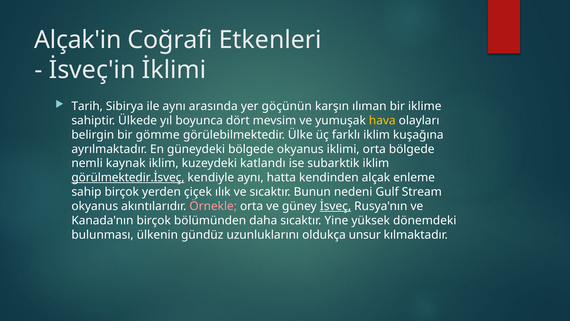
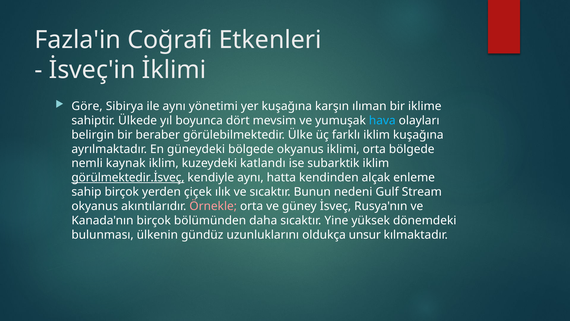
Alçak'in: Alçak'in -> Fazla'in (78, 40)
Tarih: Tarih -> Göre (87, 106)
arasında: arasında -> yönetimi (213, 106)
yer göçünün: göçünün -> kuşağına (287, 106)
hava colour: yellow -> light blue (382, 120)
gömme: gömme -> beraber (158, 135)
İsveç underline: present -> none (335, 206)
